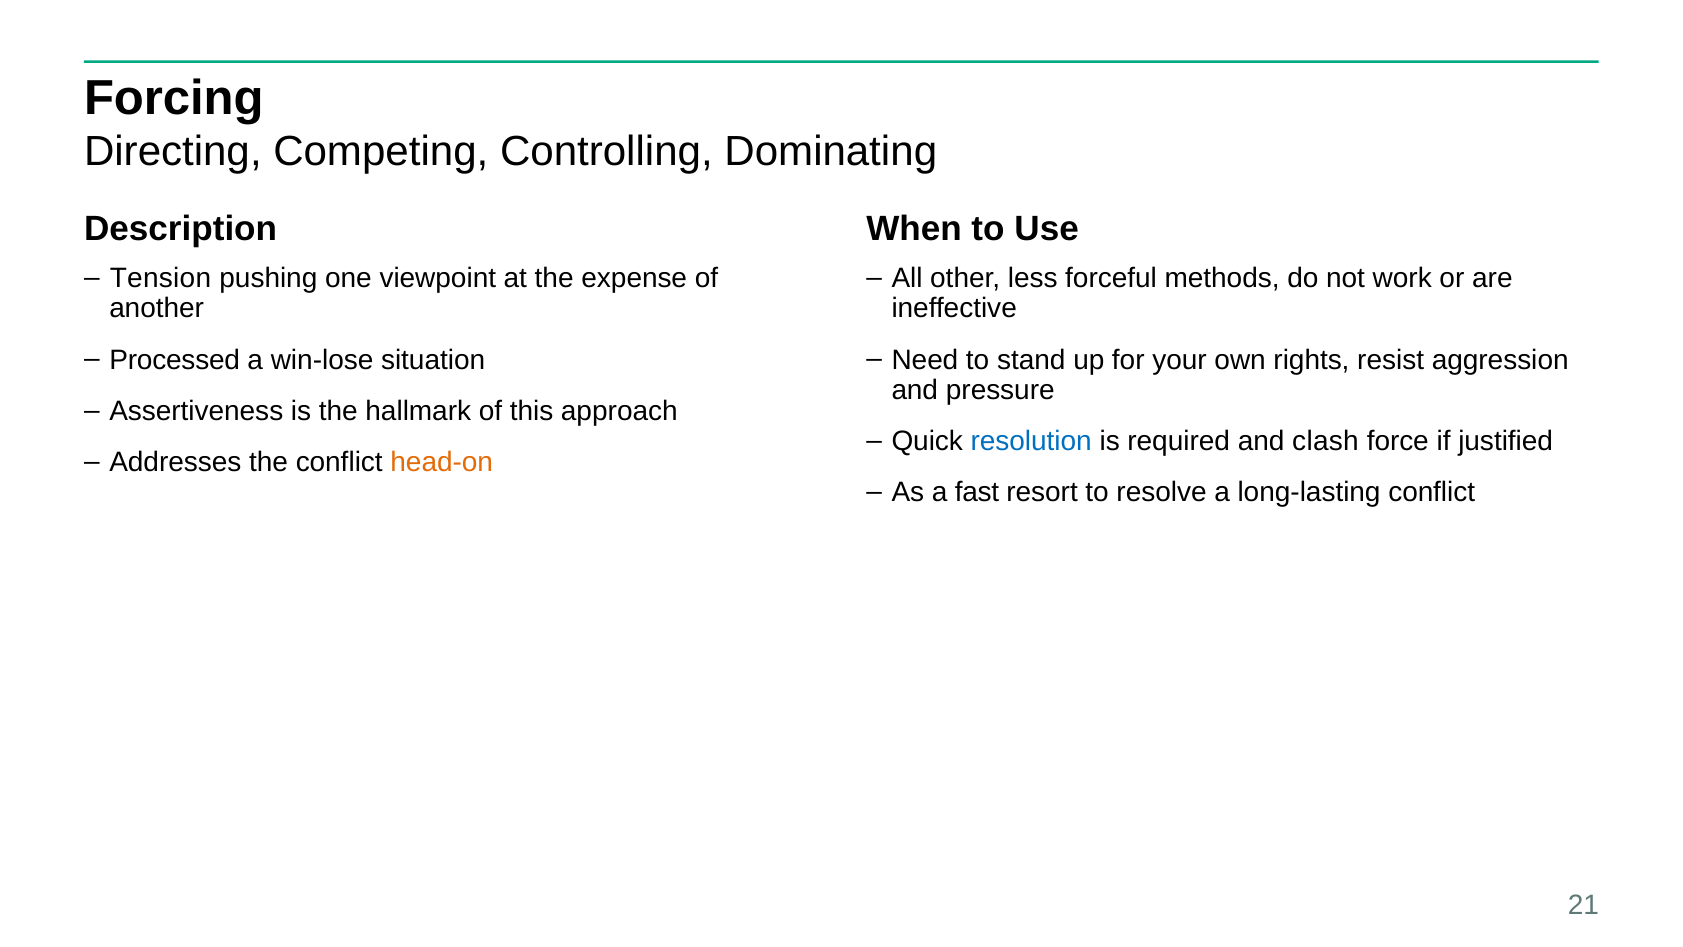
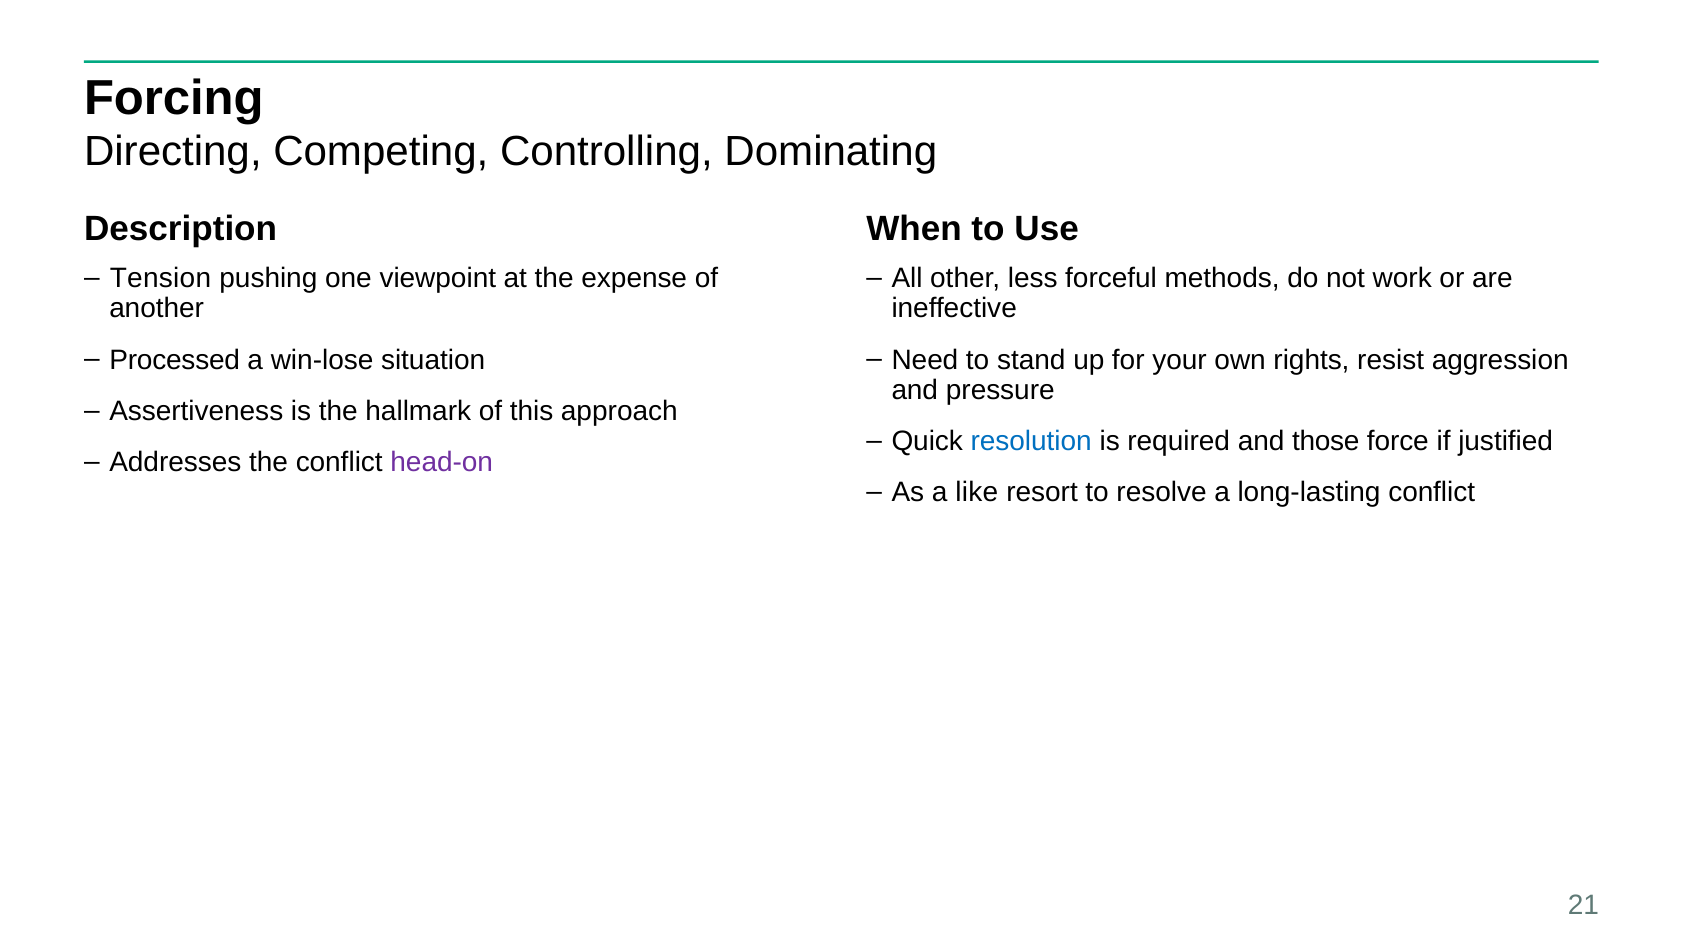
clash: clash -> those (1326, 441)
head-on colour: orange -> purple (442, 462)
fast: fast -> like (977, 493)
